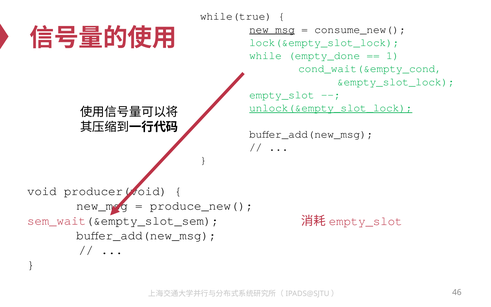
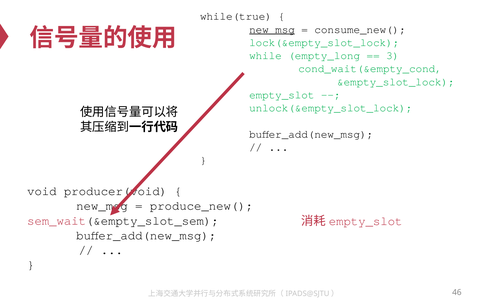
empty_done: empty_done -> empty_long (324, 56)
1: 1 -> 3 (393, 56)
unlock(&empty_slot_lock underline: present -> none (331, 108)
